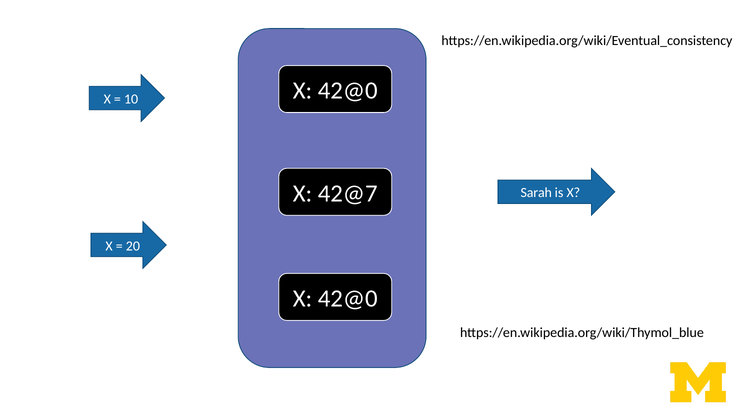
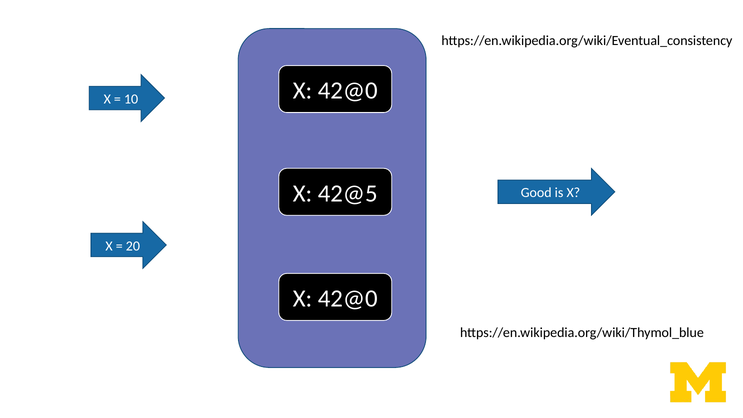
42@7: 42@7 -> 42@5 (348, 194)
Sarah: Sarah -> Good (536, 193)
